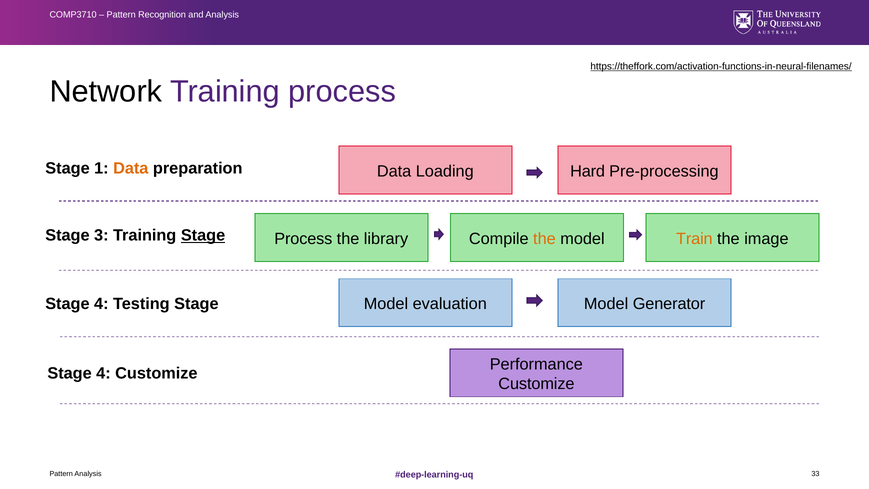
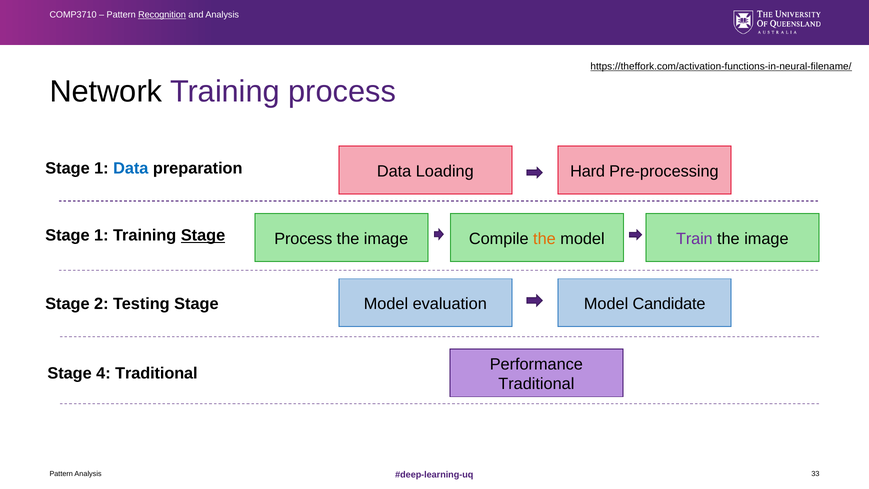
Recognition underline: none -> present (162, 15)
https://theffork.com/activation-functions-in-neural-filenames/: https://theffork.com/activation-functions-in-neural-filenames/ -> https://theffork.com/activation-functions-in-neural-filename/ (721, 66)
Data colour: orange -> blue (131, 168)
3: 3 -> 1 (101, 235)
library: library -> image (386, 239)
Train colour: orange -> purple (694, 239)
4: 4 -> 2 (101, 304)
Generator: Generator -> Candidate (669, 304)
4 Customize: Customize -> Traditional (156, 373)
Customize: Customize -> Traditional (536, 384)
